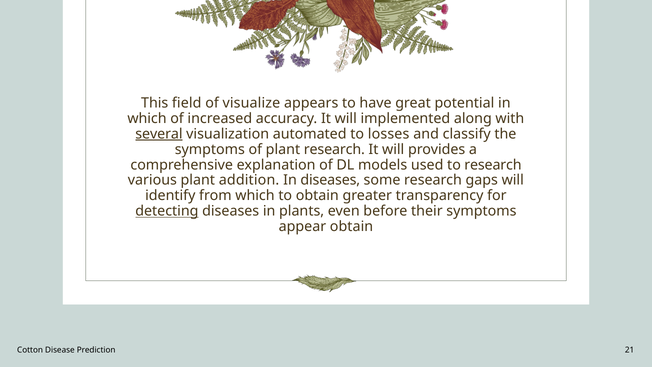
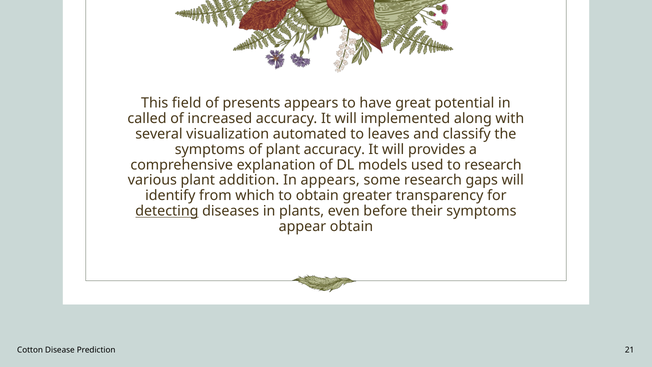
visualize: visualize -> presents (251, 103)
which: which -> called (147, 119)
several underline: present -> none (159, 134)
losses: losses -> leaves (389, 134)
plant research: research -> accuracy (334, 149)
In diseases: diseases -> appears (330, 180)
